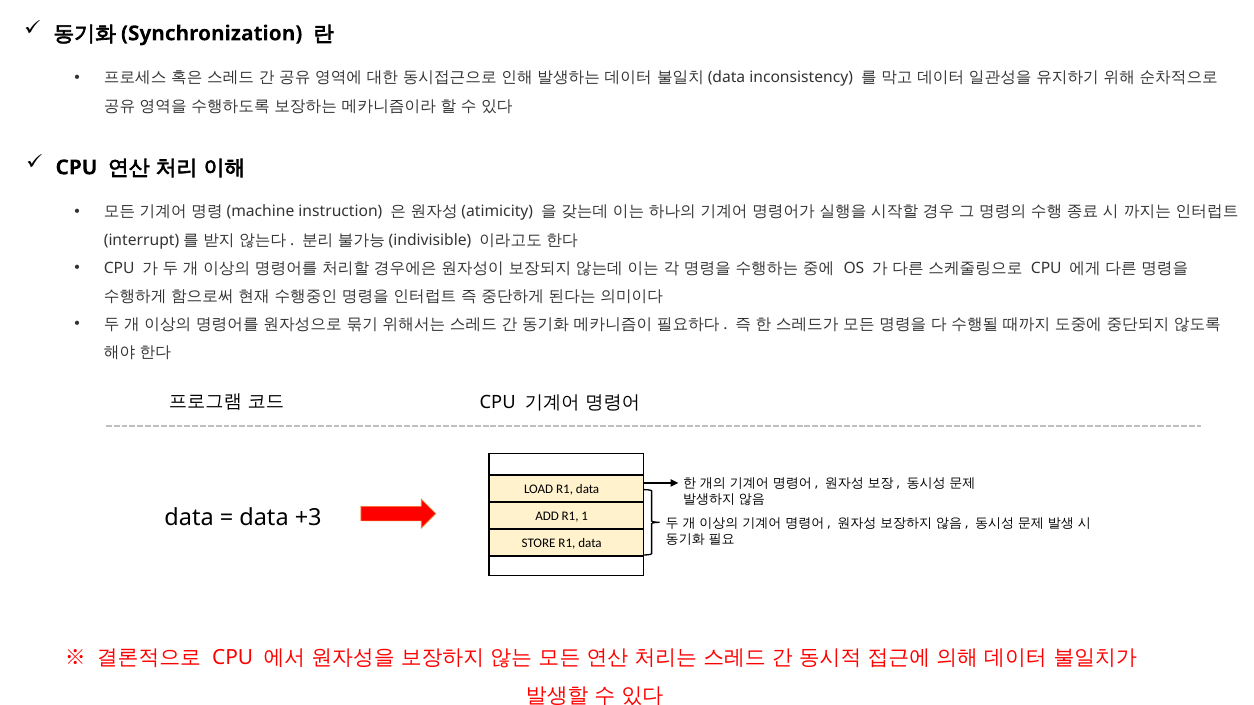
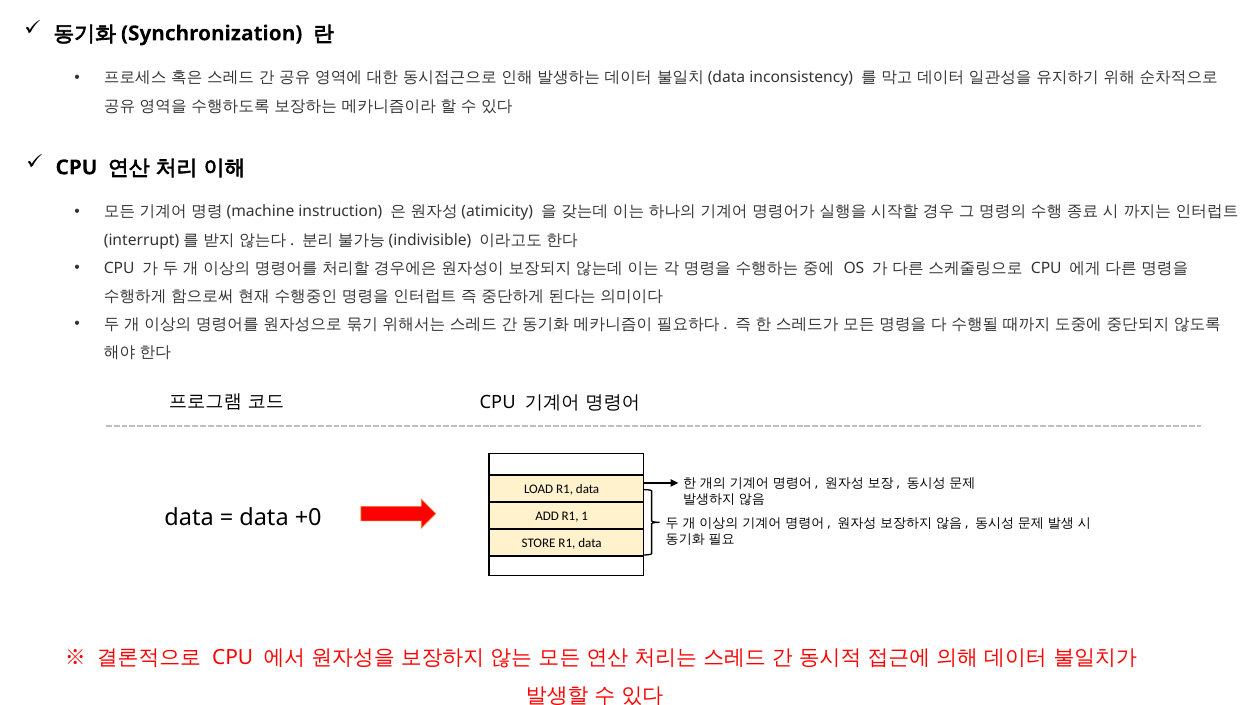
+3: +3 -> +0 (308, 518)
